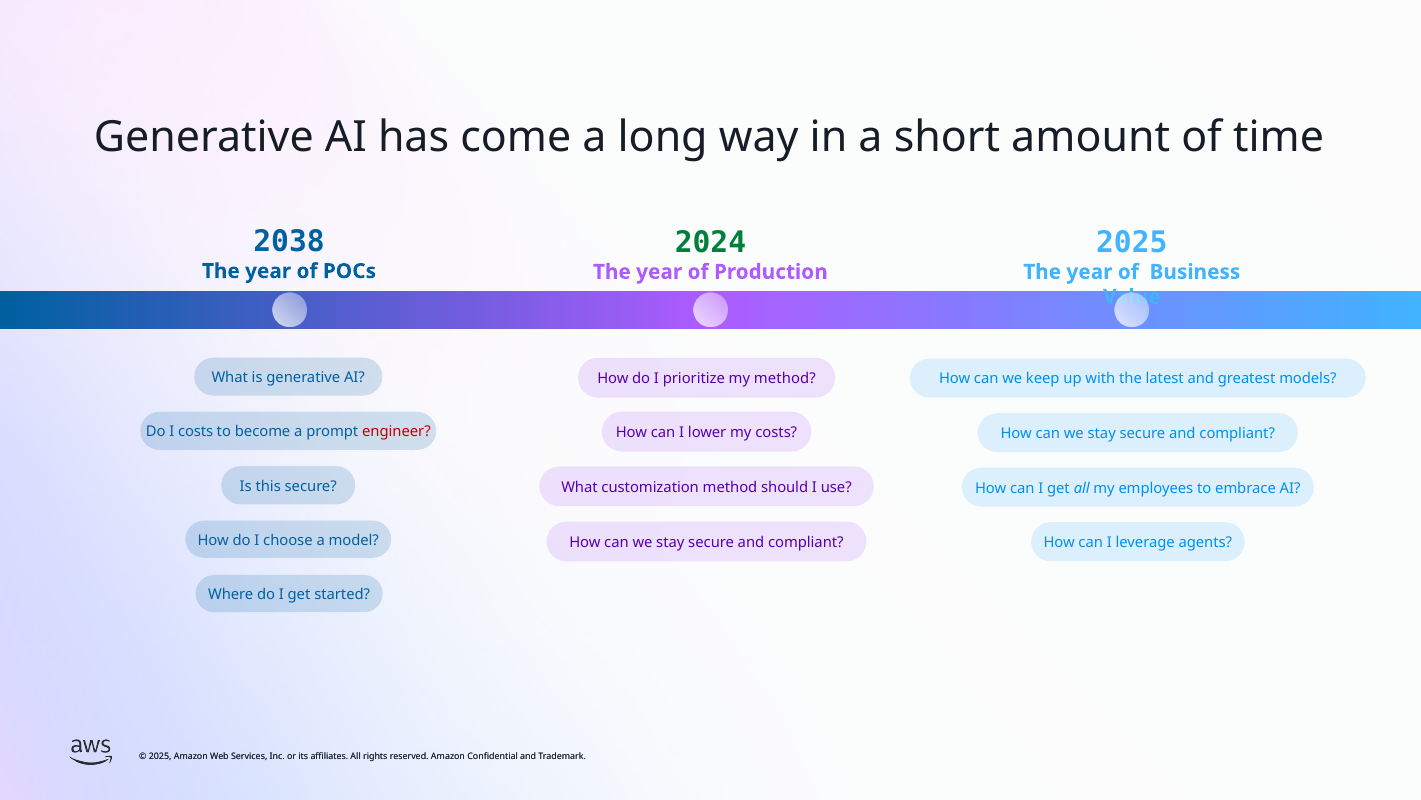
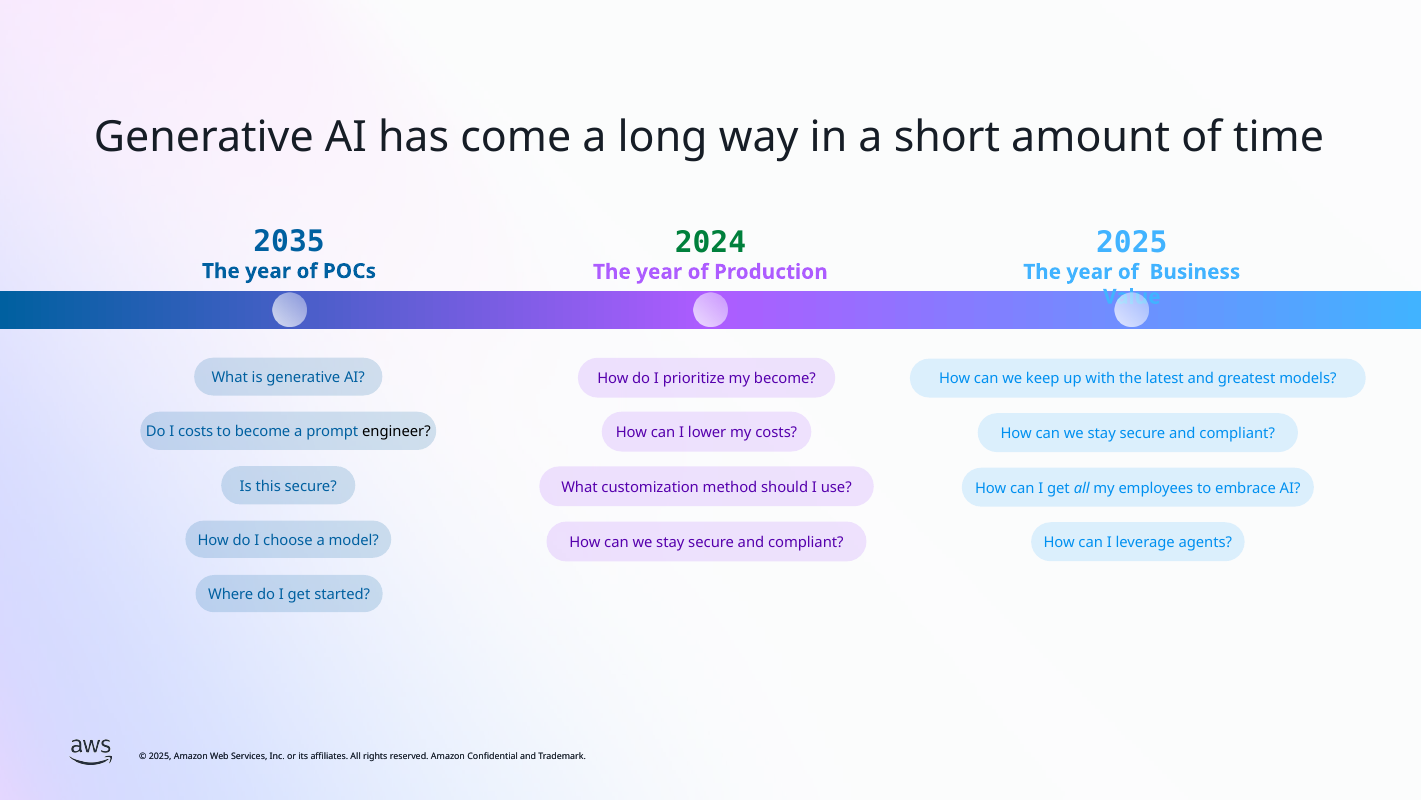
2038: 2038 -> 2035 (289, 241)
my method: method -> become (785, 378)
engineer colour: red -> black (396, 431)
